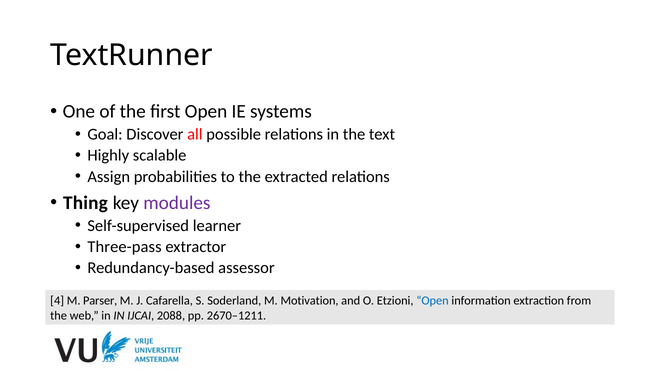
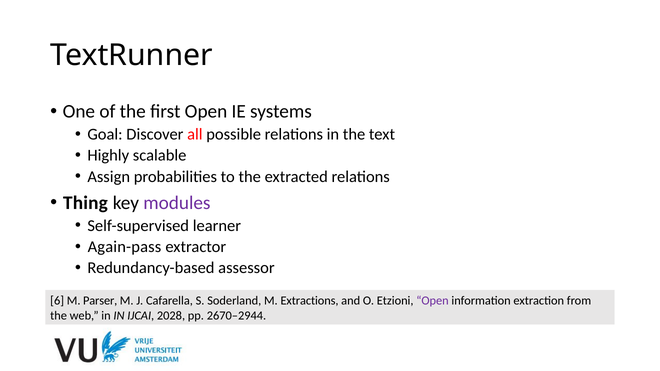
Three-pass: Three-pass -> Again-pass (124, 247)
4: 4 -> 6 (57, 301)
Motivation: Motivation -> Extractions (310, 301)
Open colour: blue -> purple (433, 301)
2088: 2088 -> 2028 (171, 316)
2670–1211: 2670–1211 -> 2670–2944 (236, 316)
